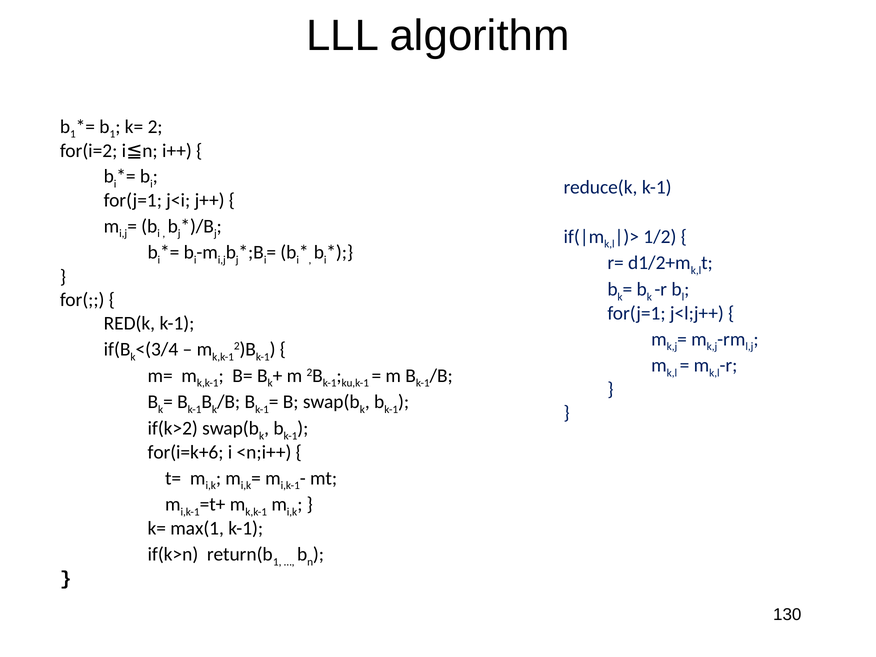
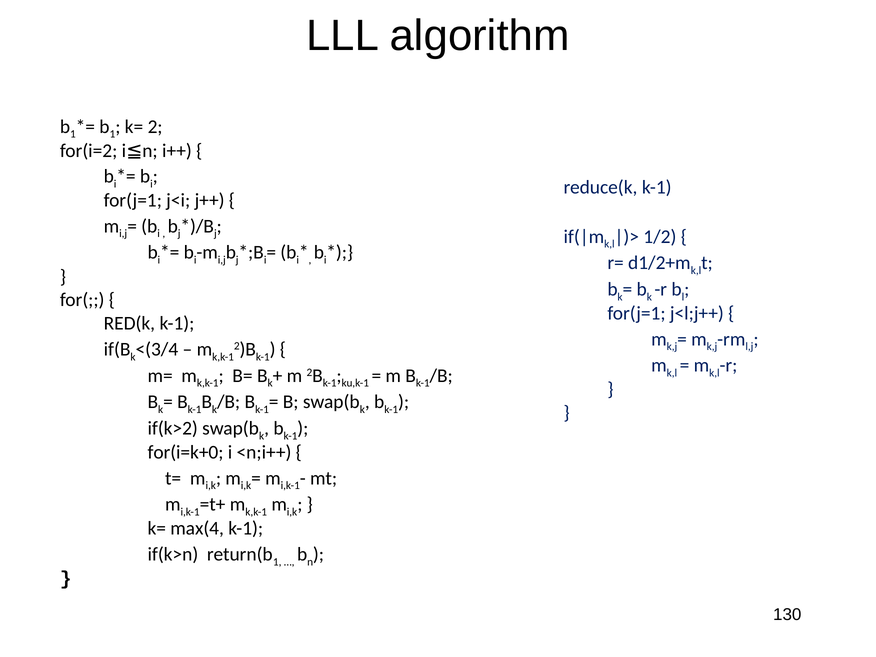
for(i=k+6: for(i=k+6 -> for(i=k+0 (186, 452)
max(1: max(1 -> max(4 (197, 528)
